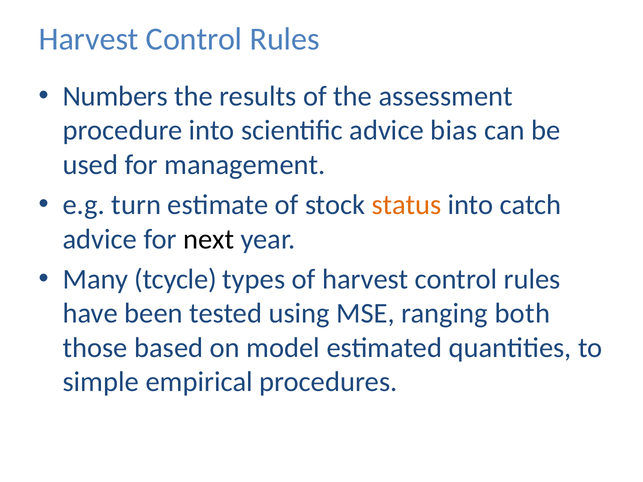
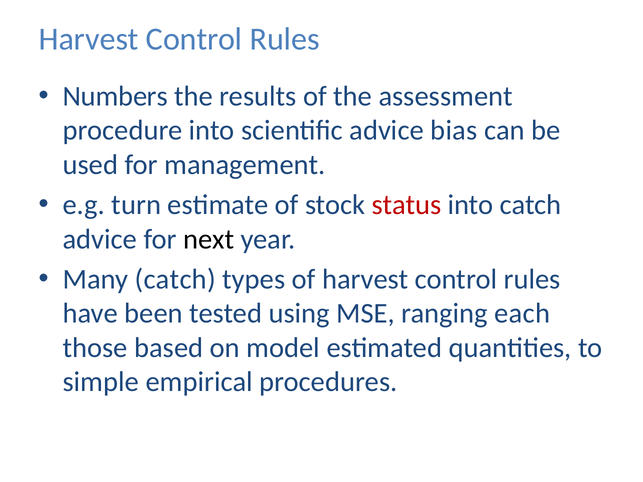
status colour: orange -> red (407, 205)
Many tcycle: tcycle -> catch (175, 279)
both: both -> each (522, 314)
